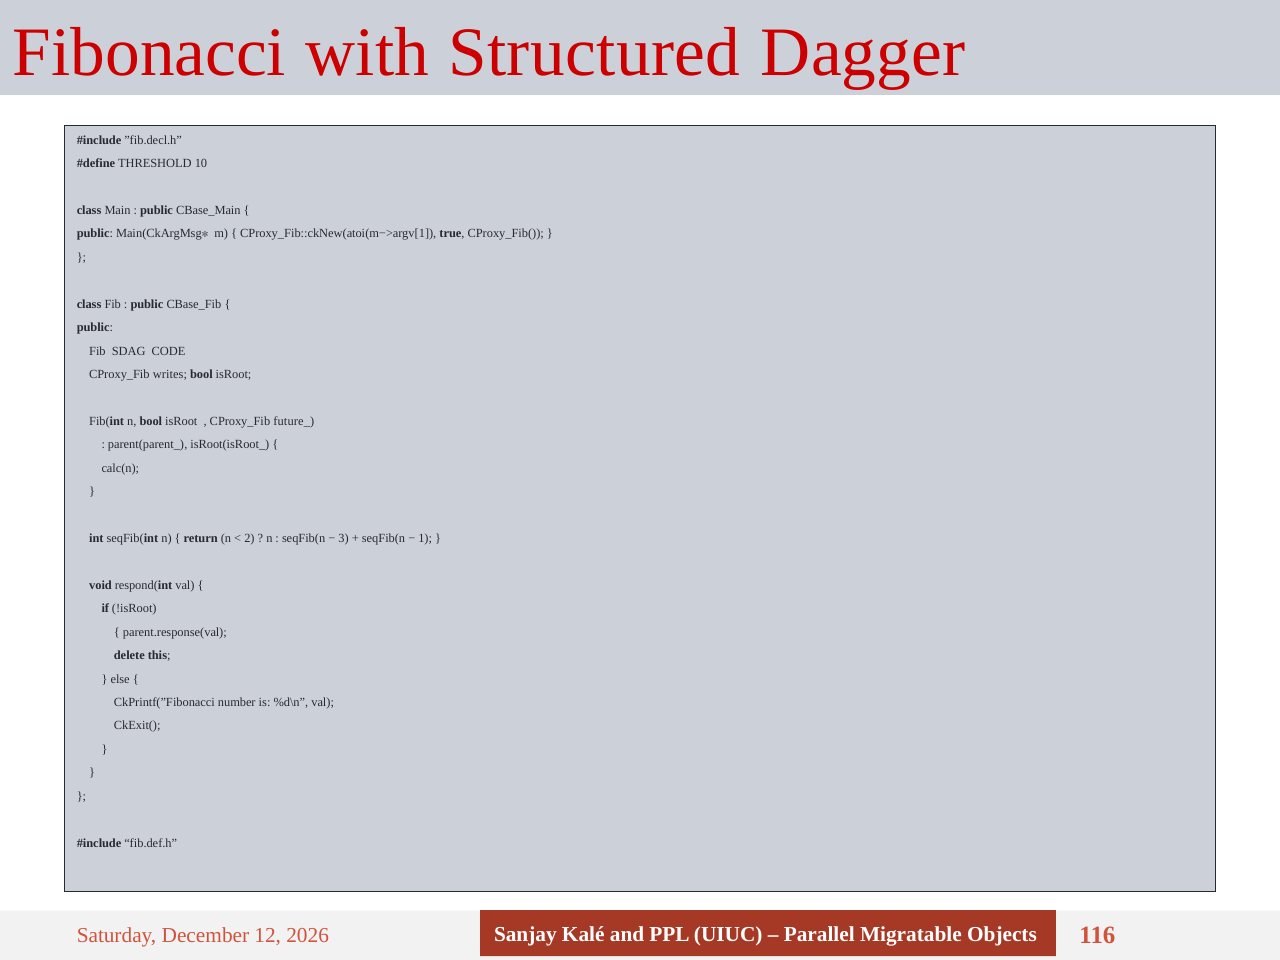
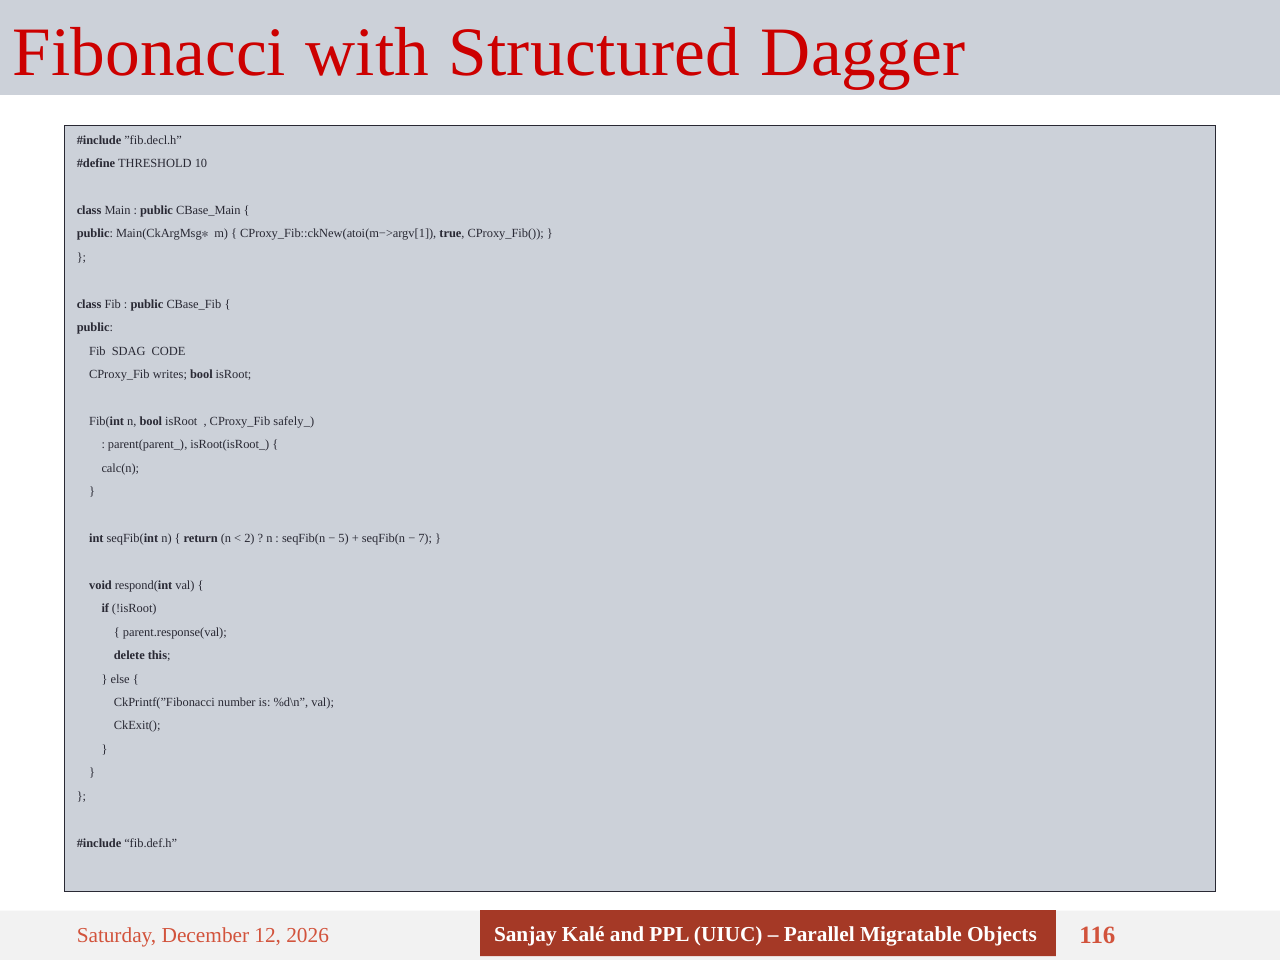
future_: future_ -> safely_ (294, 421)
3: 3 -> 5 (344, 538)
1: 1 -> 7 (425, 538)
